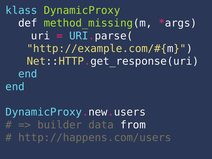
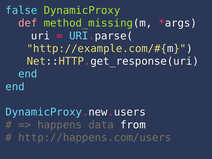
klass: klass -> false (21, 10)
def colour: white -> pink (28, 23)
builder: builder -> happens (60, 125)
